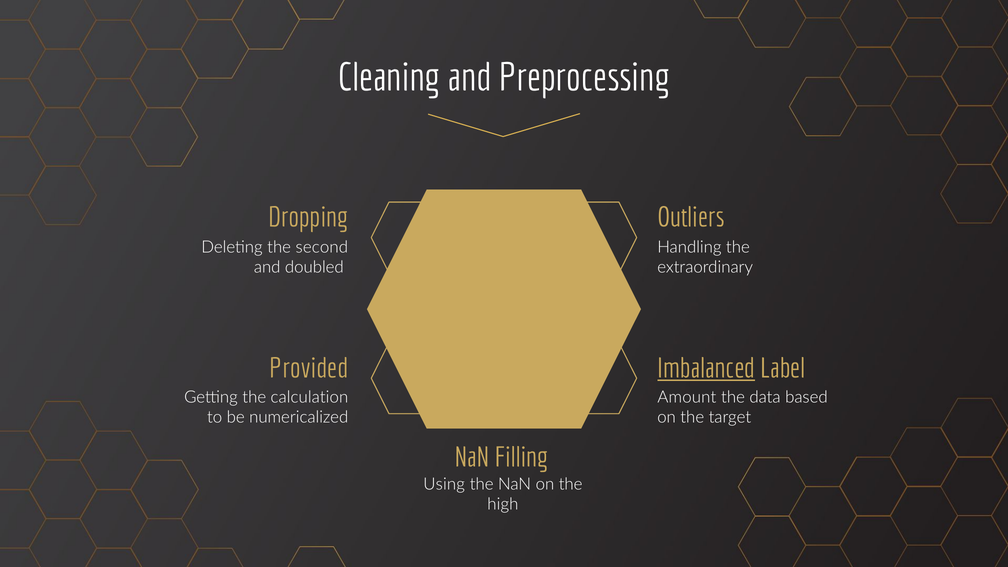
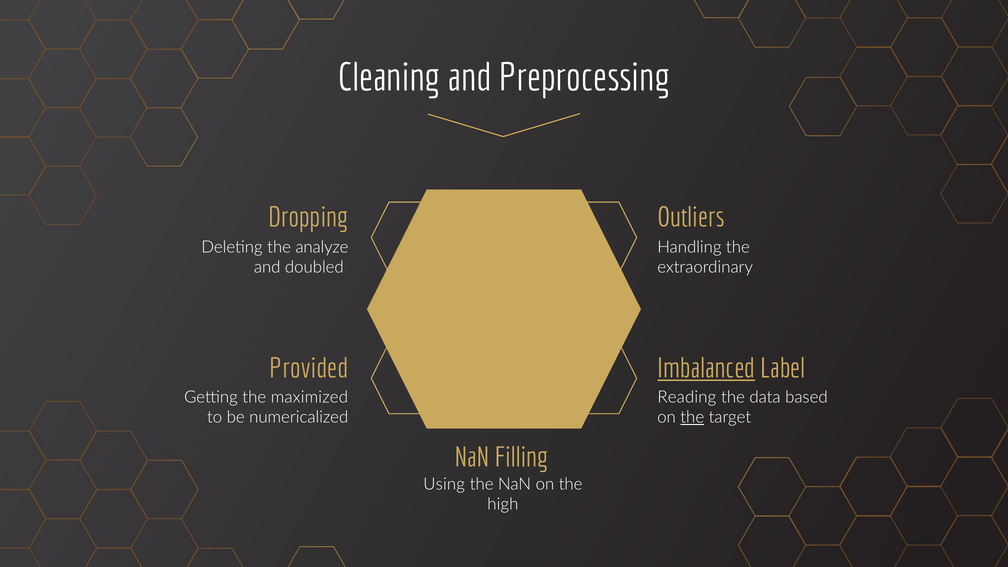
second: second -> analyze (322, 247)
calculation: calculation -> maximized (309, 397)
Amount: Amount -> Reading (687, 397)
the underline: none -> present (692, 417)
